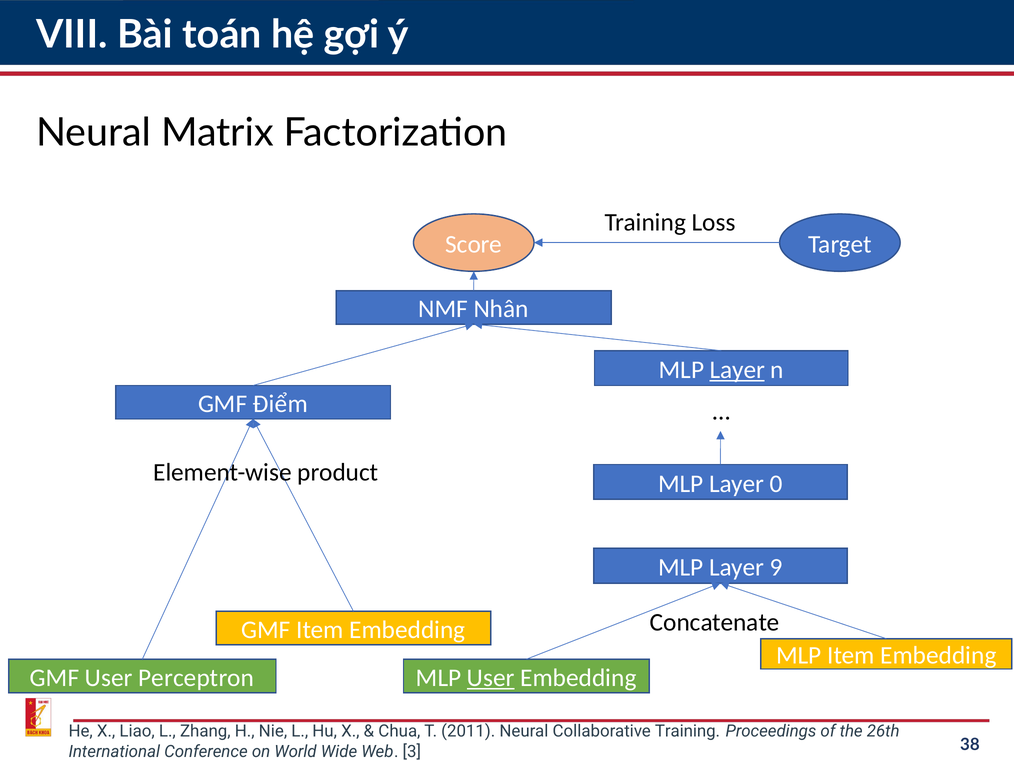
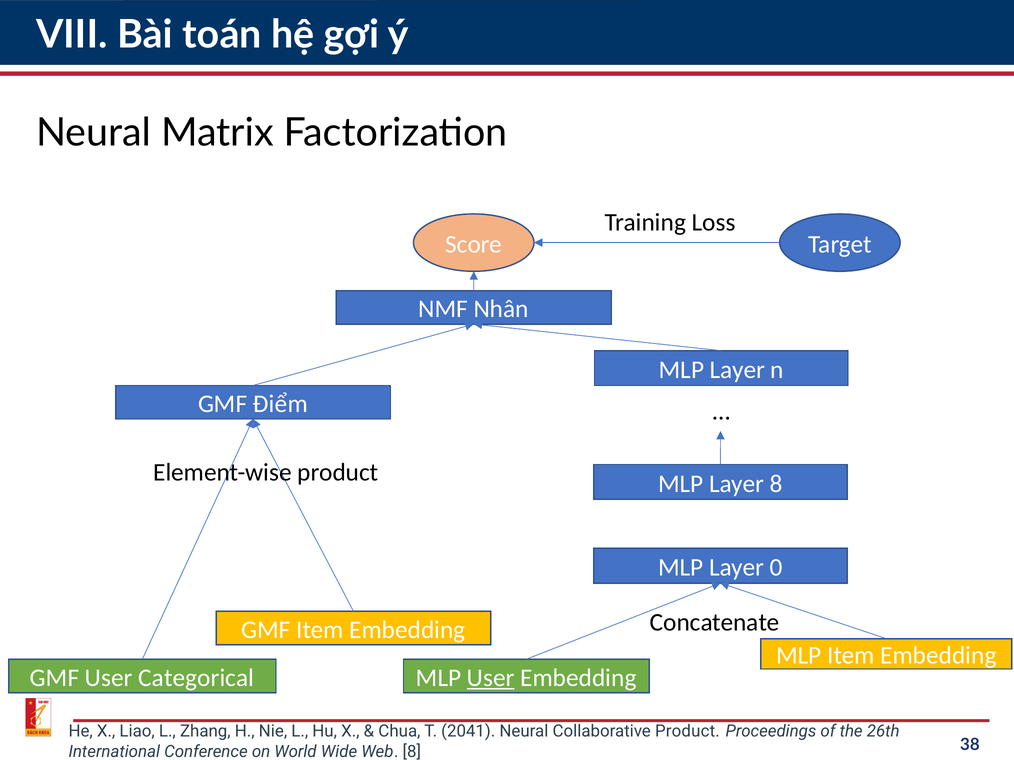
Layer underline: present -> none (737, 370)
Layer 0: 0 -> 8 (776, 484)
9: 9 -> 0 (776, 568)
Perceptron: Perceptron -> Categorical (196, 678)
2011: 2011 -> 2041 (468, 732)
Collaborative Training: Training -> Product (687, 732)
Web 3: 3 -> 8 (412, 752)
